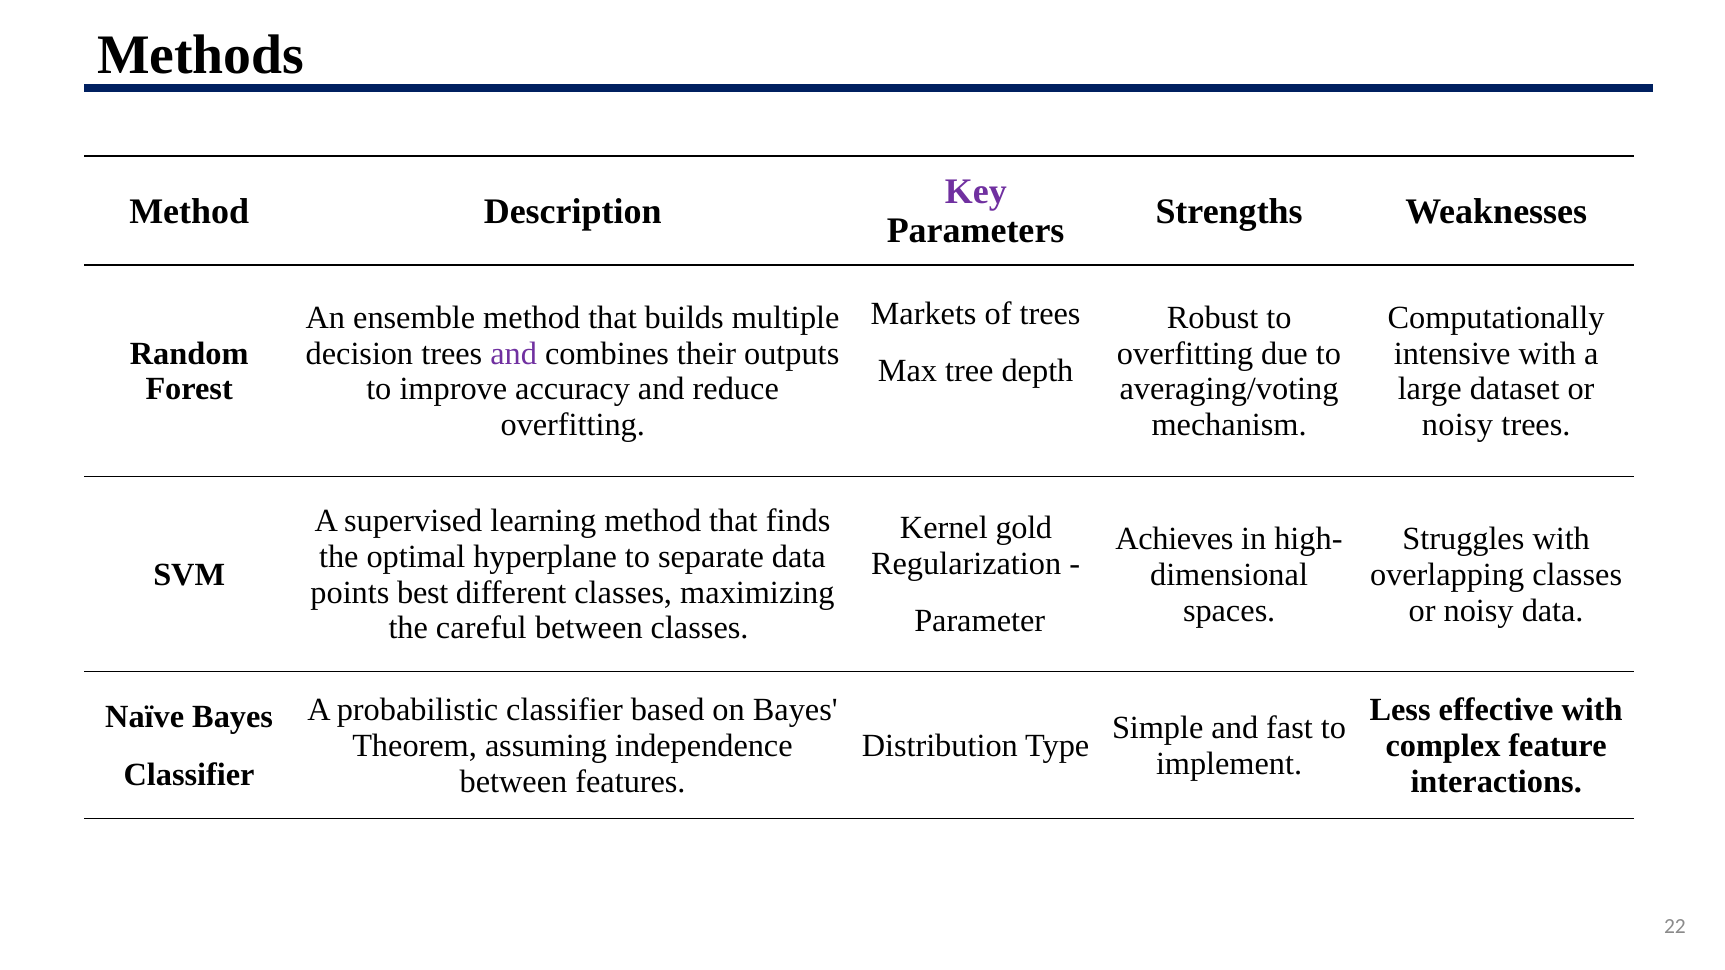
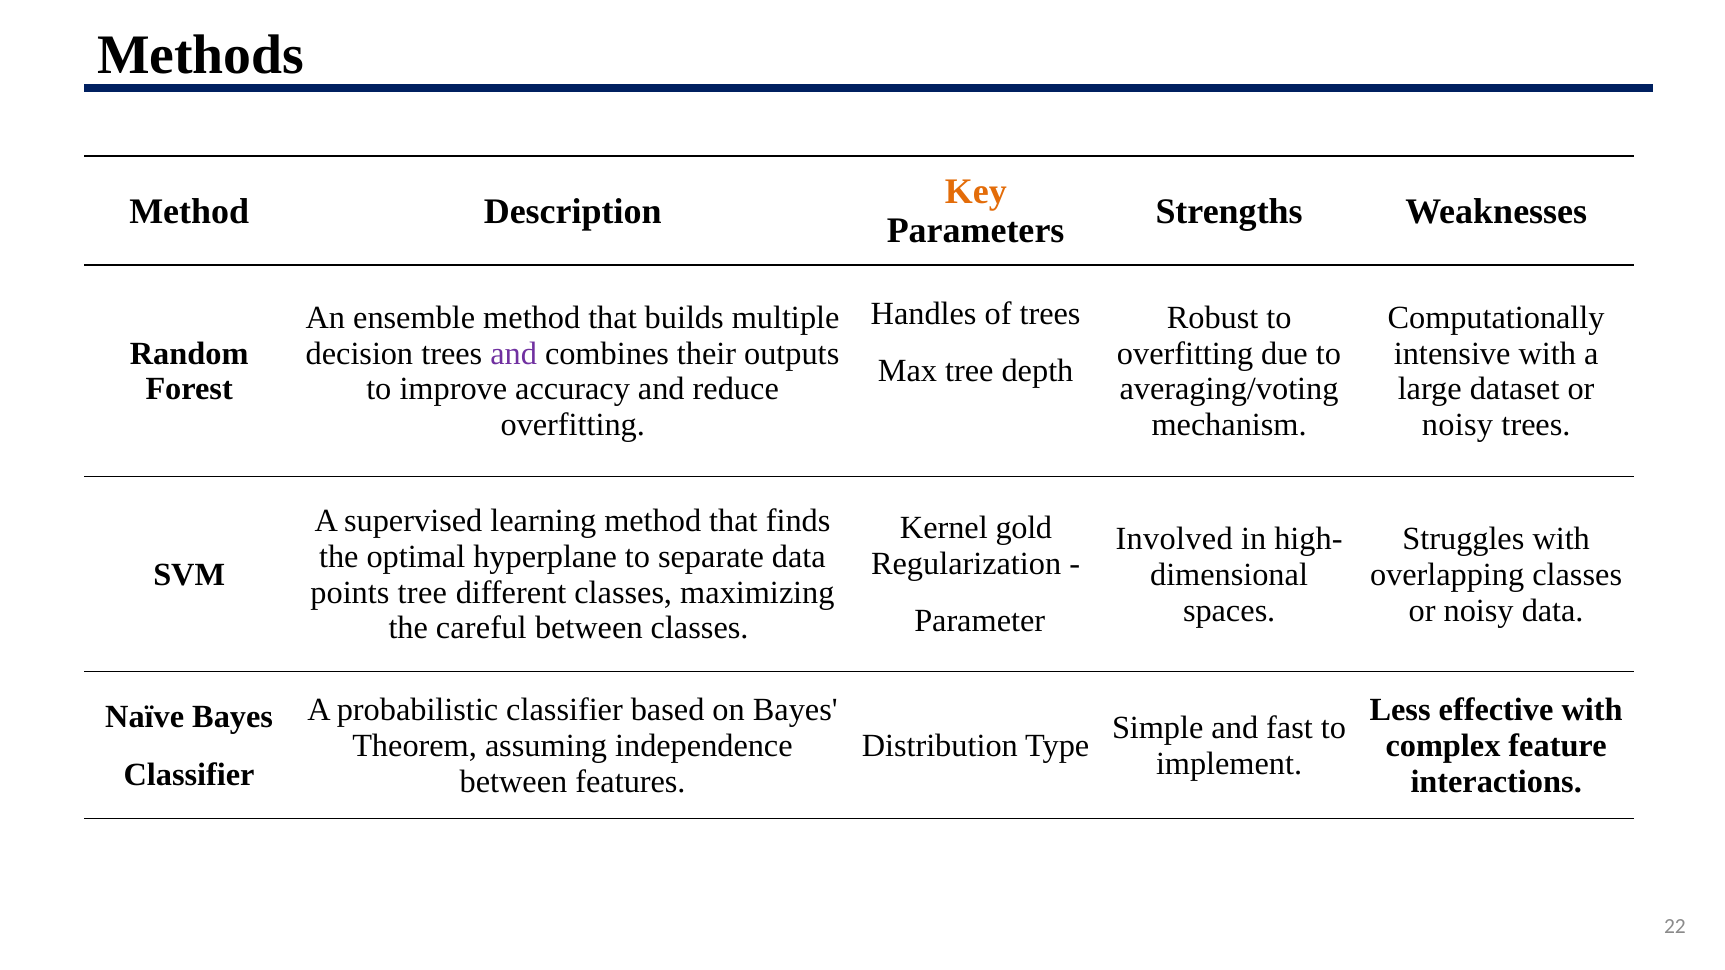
Key colour: purple -> orange (976, 191)
Markets: Markets -> Handles (924, 314)
Achieves: Achieves -> Involved (1174, 539)
points best: best -> tree (422, 593)
